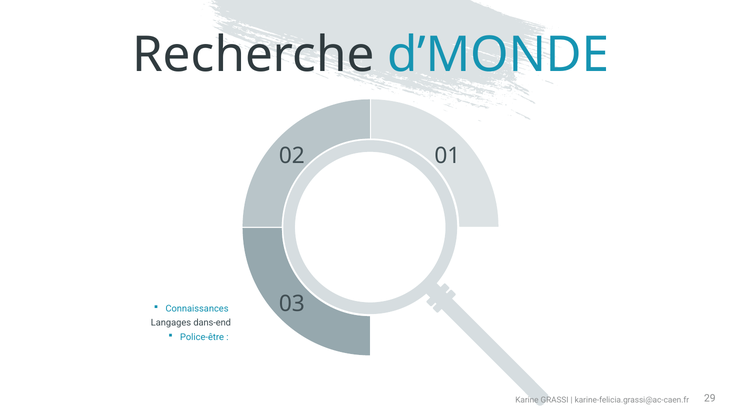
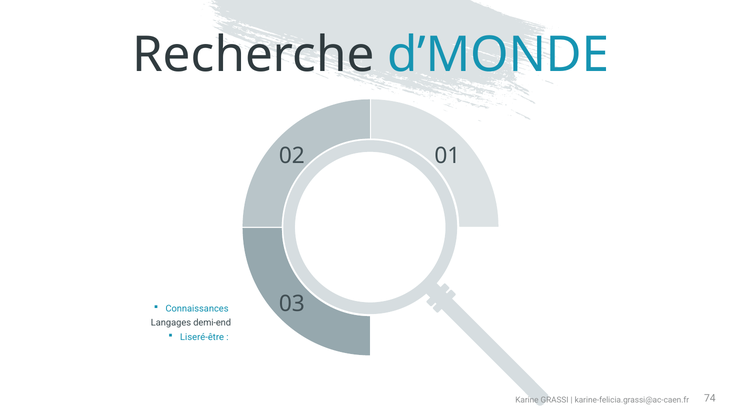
dans-end: dans-end -> demi-end (212, 323)
Police-être: Police-être -> Liseré-être (202, 337)
29: 29 -> 74 (710, 398)
